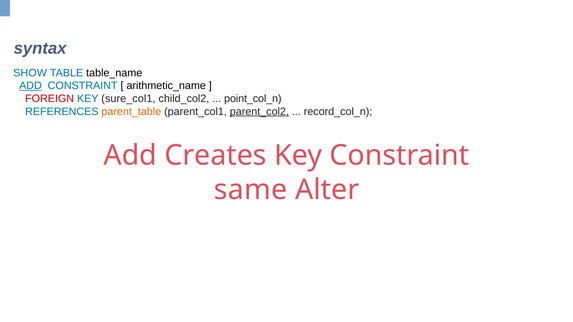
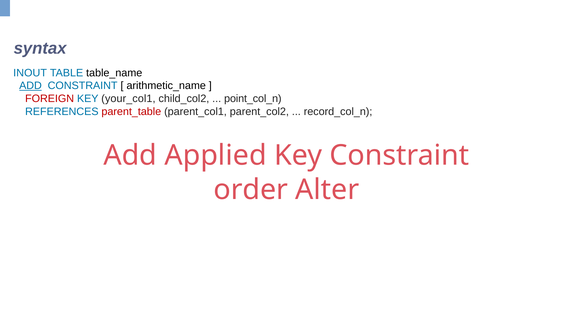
SHOW: SHOW -> INOUT (30, 73)
sure_col1: sure_col1 -> your_col1 (128, 99)
parent_table colour: orange -> red (131, 112)
parent_col2 underline: present -> none (259, 112)
Creates: Creates -> Applied (215, 155)
same: same -> order (251, 190)
